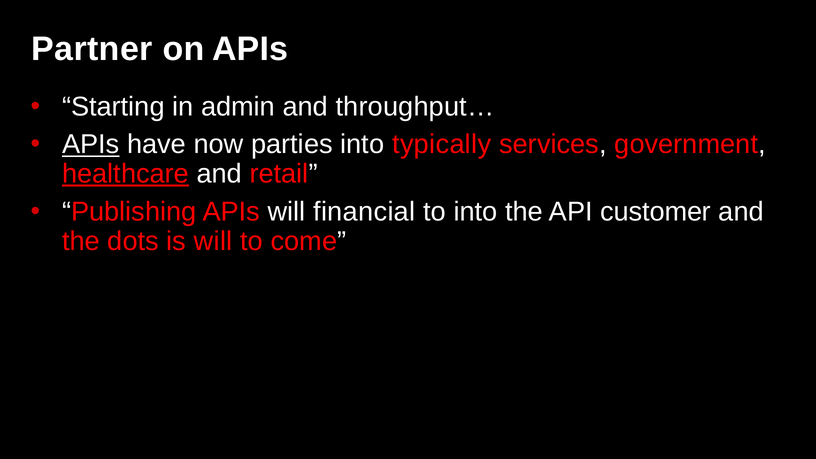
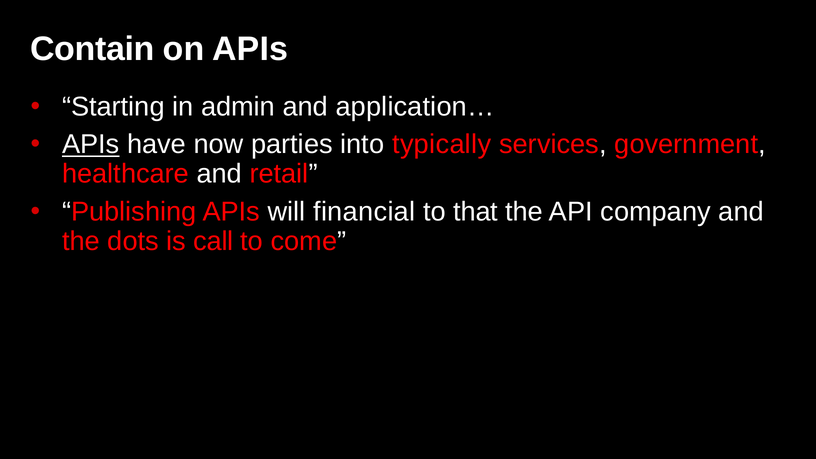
Partner: Partner -> Contain (92, 49)
throughput…: throughput… -> application… (415, 107)
healthcare underline: present -> none (126, 174)
to into: into -> that (476, 212)
customer: customer -> company (656, 212)
is will: will -> call (213, 241)
